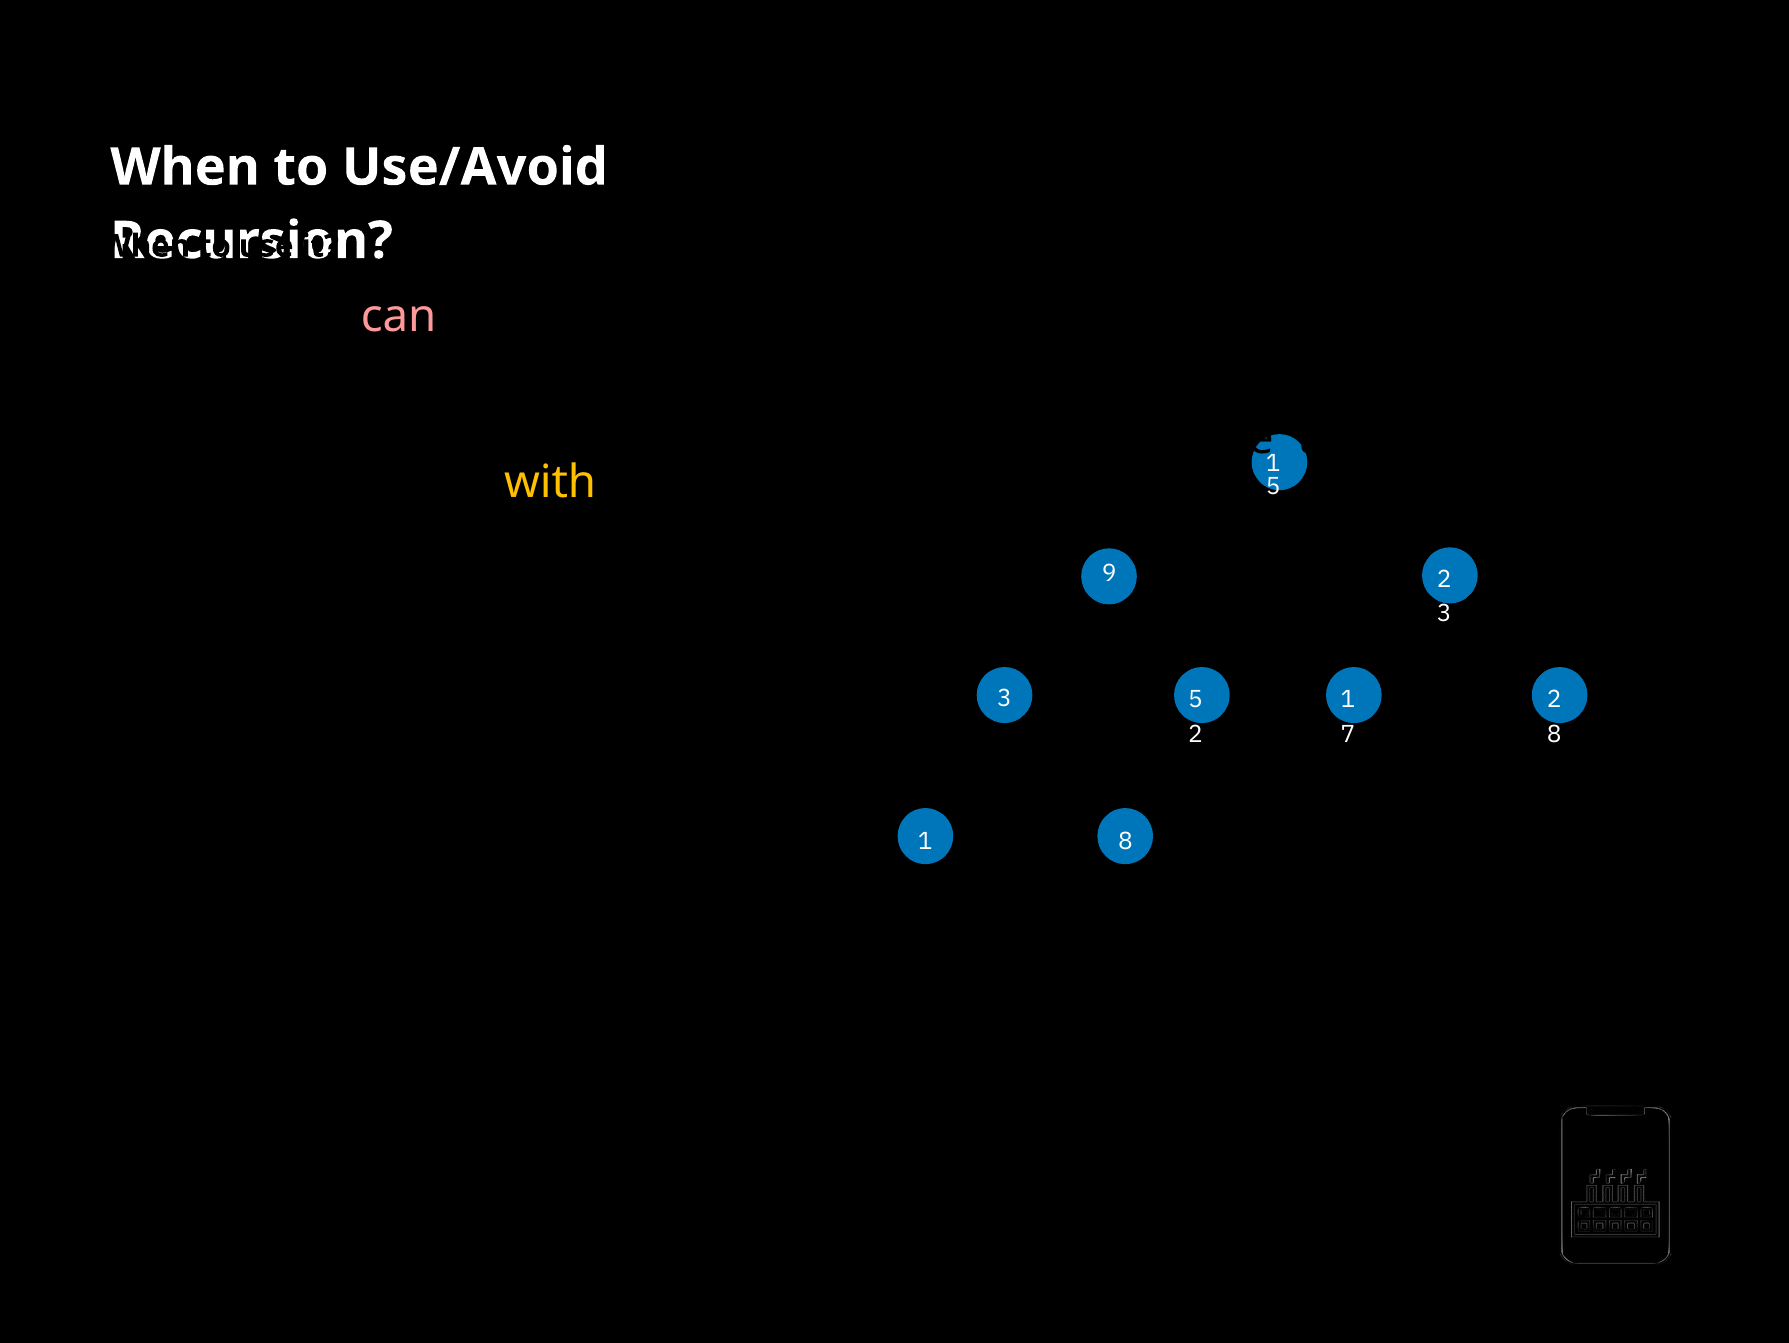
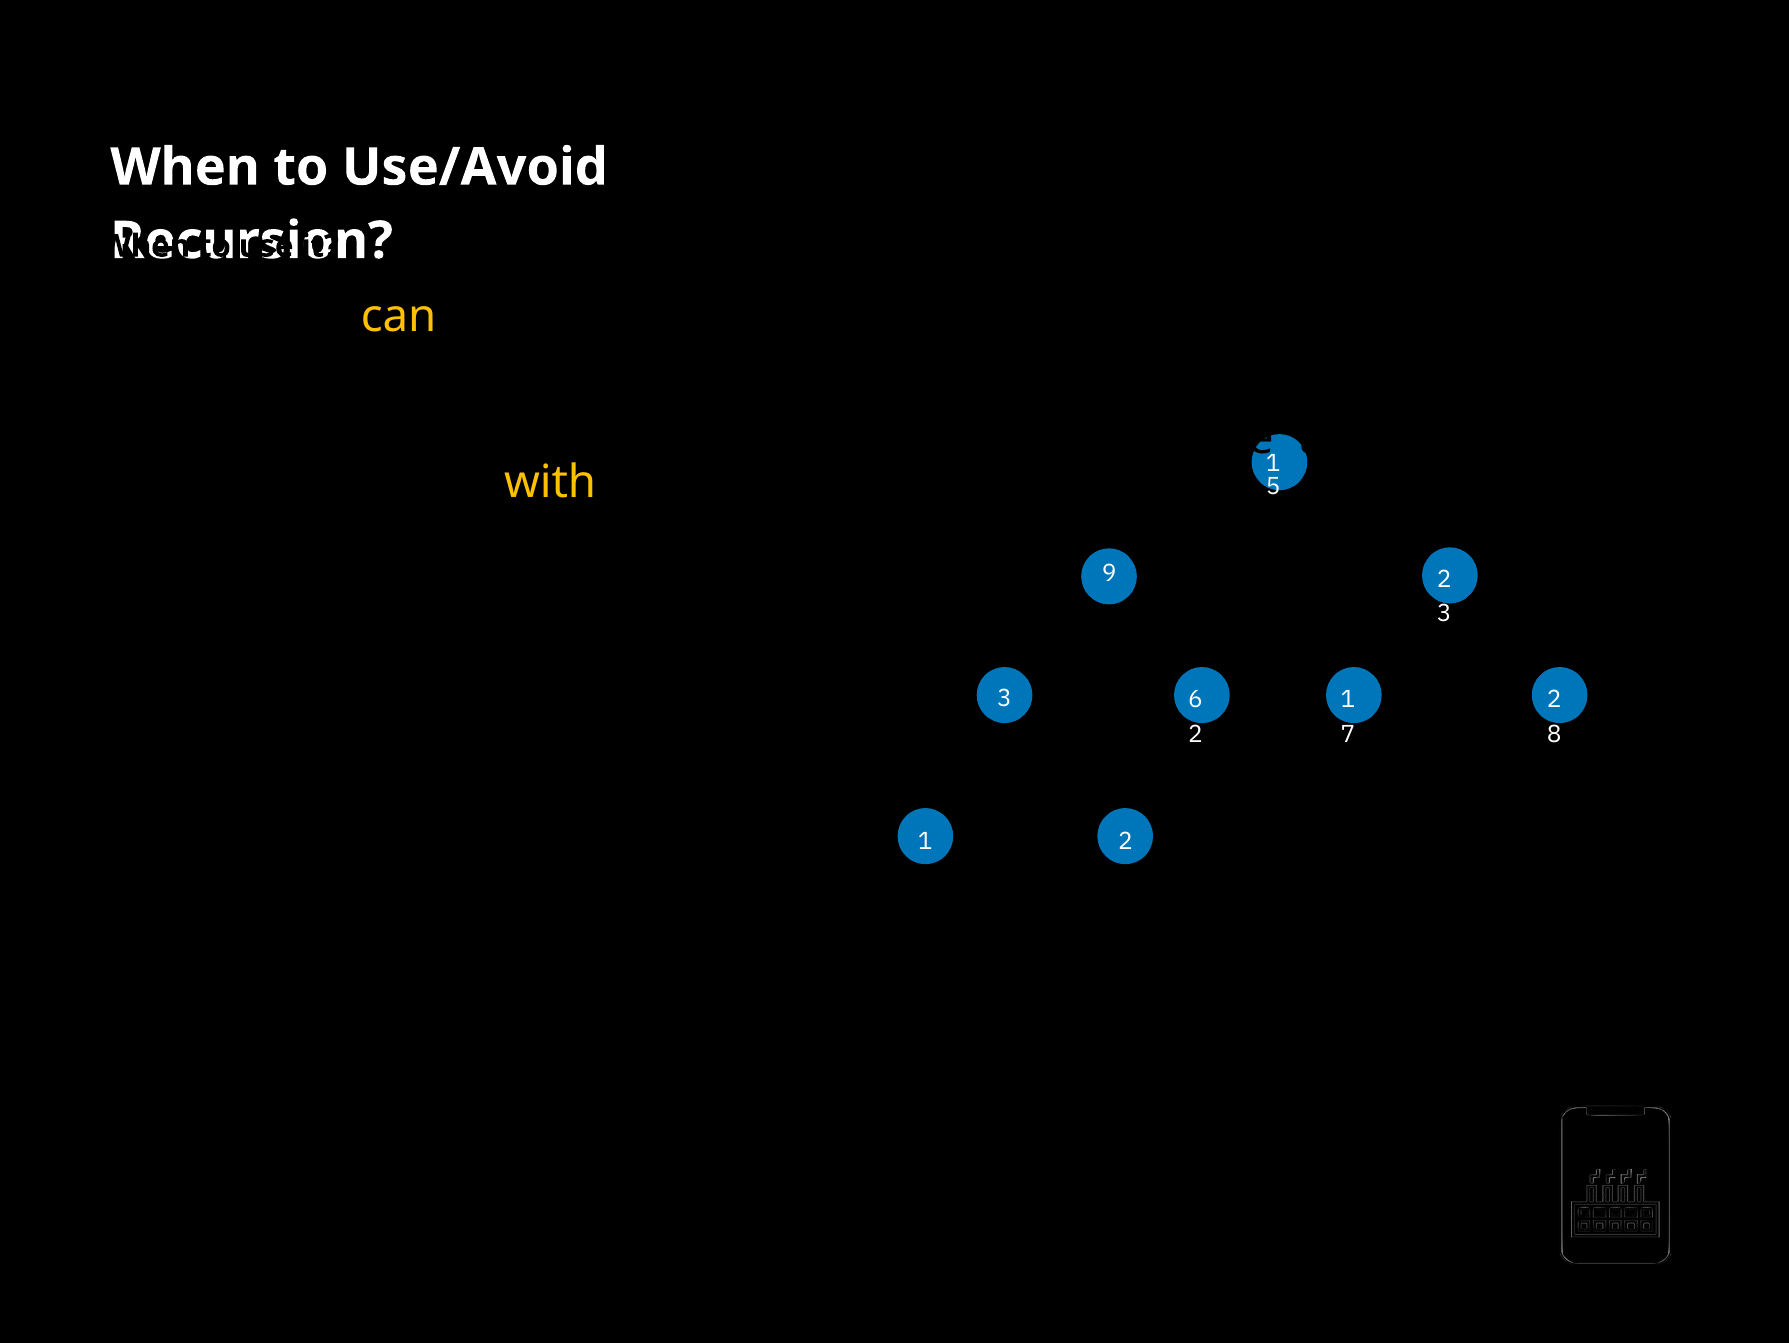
can colour: pink -> yellow (399, 316)
3 5: 5 -> 6 (1196, 700)
1 8: 8 -> 2 (1125, 842)
